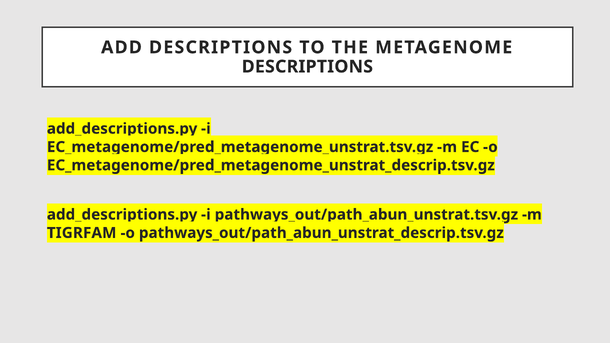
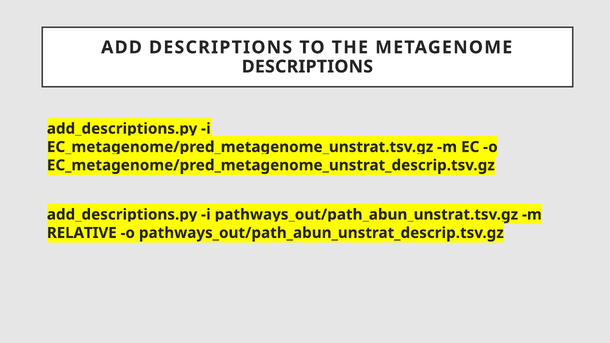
TIGRFAM: TIGRFAM -> RELATIVE (82, 233)
